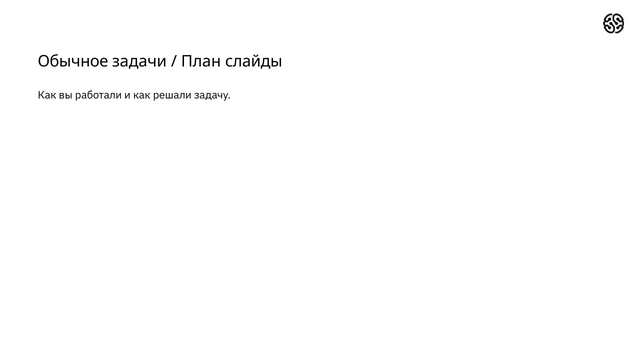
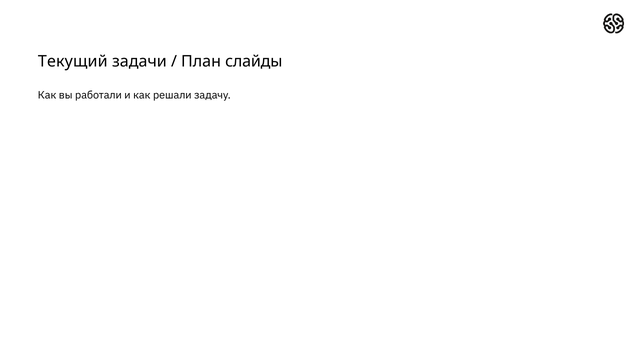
Обычное: Обычное -> Текущий (73, 62)
